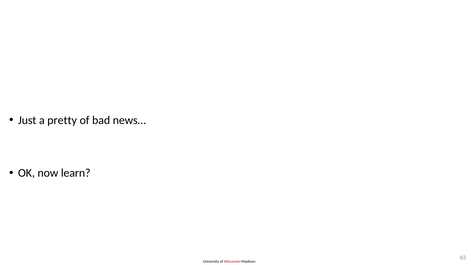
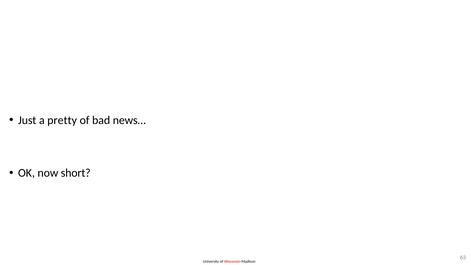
learn: learn -> short (76, 173)
